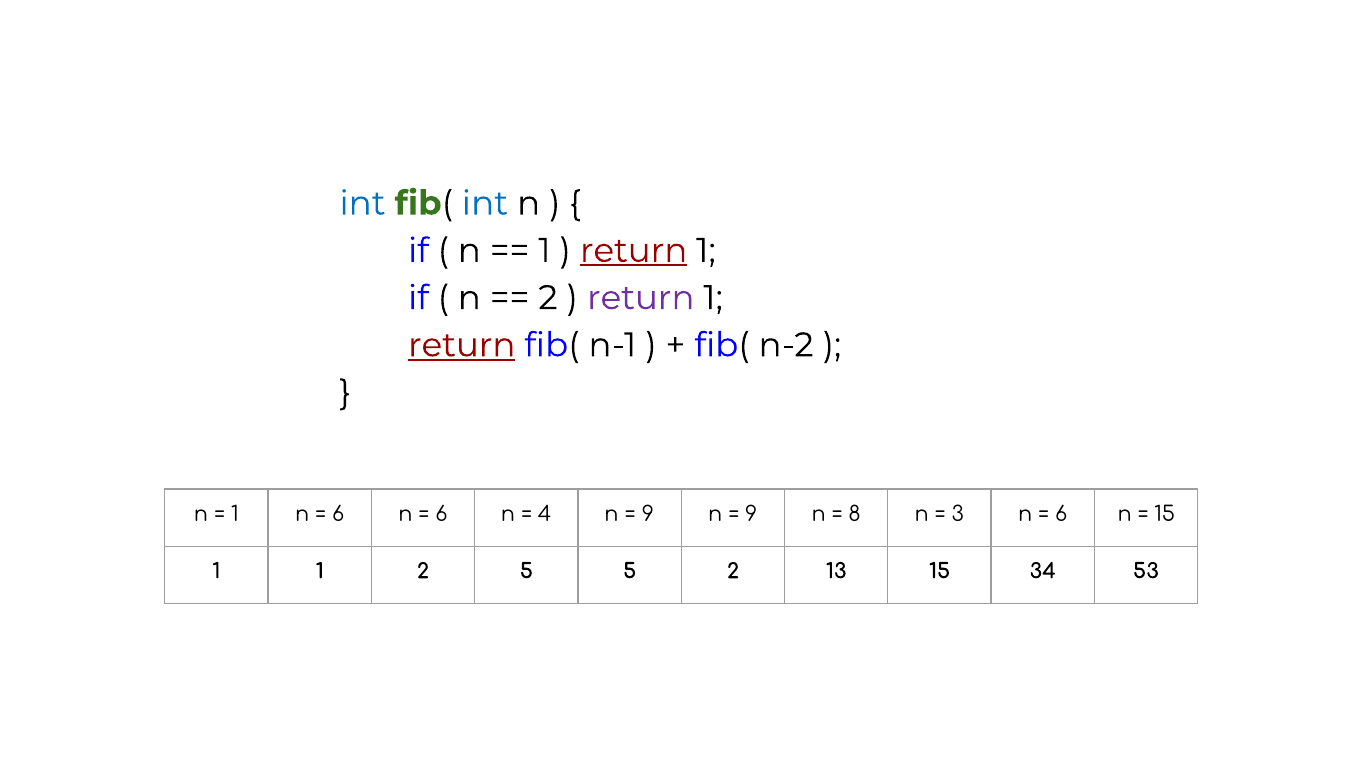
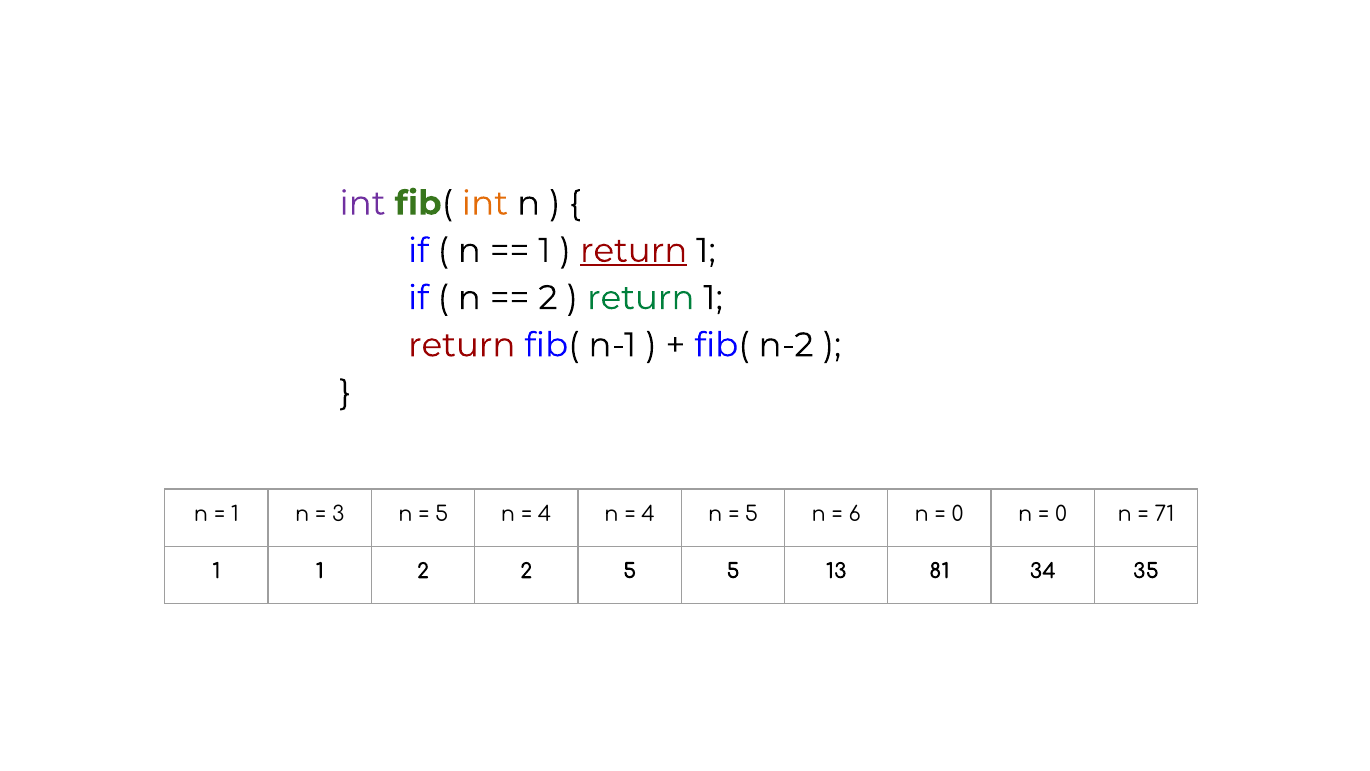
int colour: blue -> purple (363, 203)
int colour: blue -> orange (485, 203)
return colour: purple -> green (641, 298)
return underline: present -> none (462, 345)
6: 6 -> 3 (338, 514)
6: 6 -> 5 (442, 514)
9: 9 -> 4 (648, 514)
9: 9 -> 5 (751, 514)
8: 8 -> 6 (855, 514)
3: 3 -> 0 (958, 514)
6: 6 -> 0 (1061, 514)
15: 15 -> 71 (1164, 514)
2 5: 5 -> 2 (526, 571)
5 2: 2 -> 5 (733, 571)
13 15: 15 -> 81 (939, 571)
53: 53 -> 35 (1146, 571)
